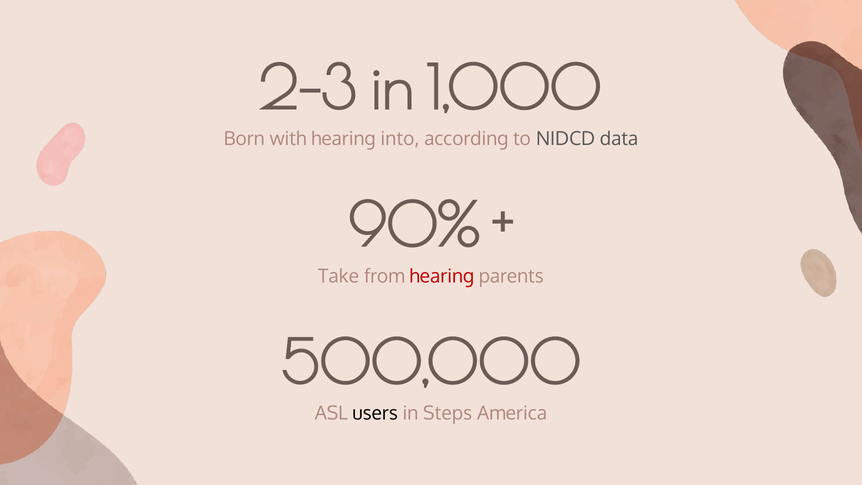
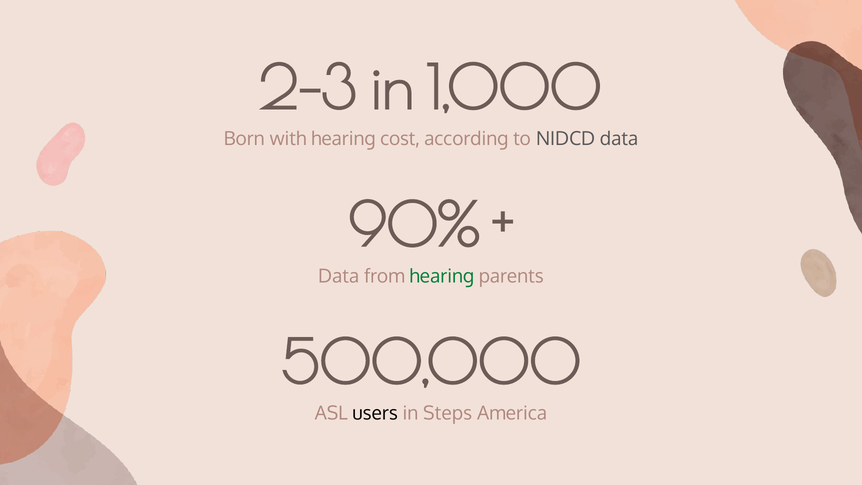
into: into -> cost (400, 139)
Take: Take -> Data (339, 276)
hearing colour: red -> green (442, 276)
